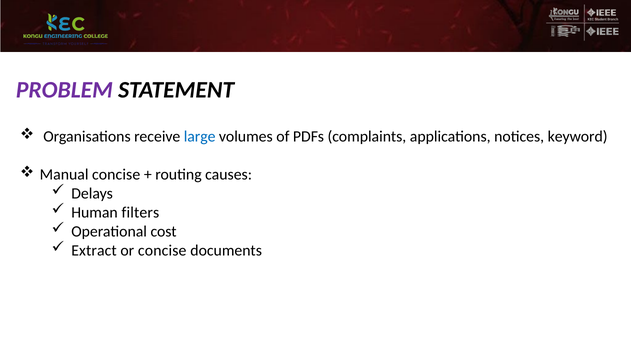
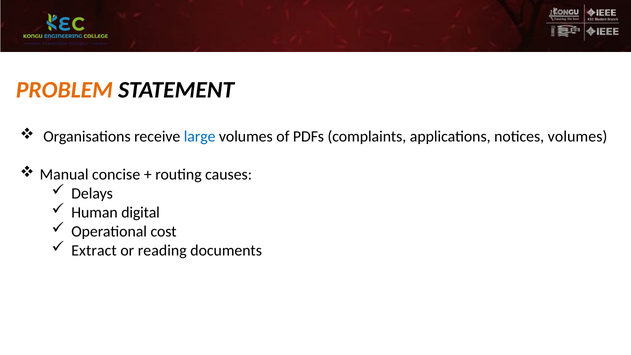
PROBLEM colour: purple -> orange (64, 90)
notices keyword: keyword -> volumes (578, 137)
filters: filters -> digital (141, 212)
or concise: concise -> reading (162, 250)
